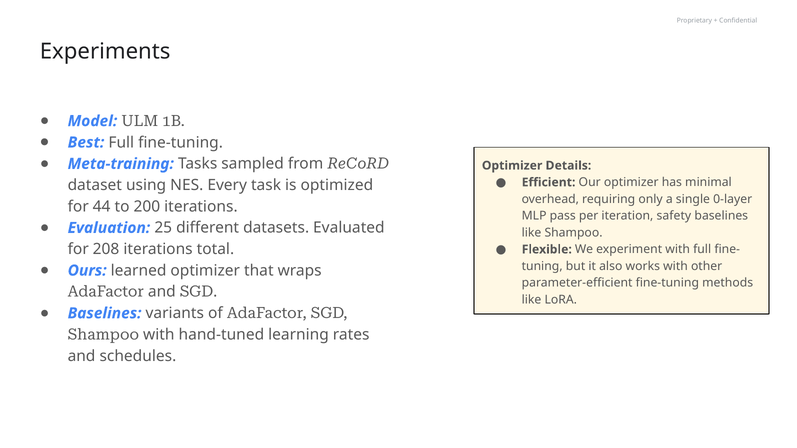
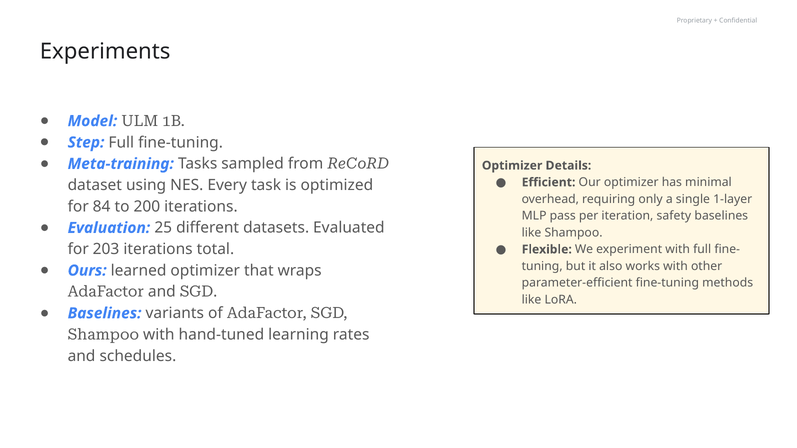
Best: Best -> Step (86, 143)
0-layer: 0-layer -> 1-layer (733, 199)
44: 44 -> 84 (102, 207)
208: 208 -> 203 (106, 249)
